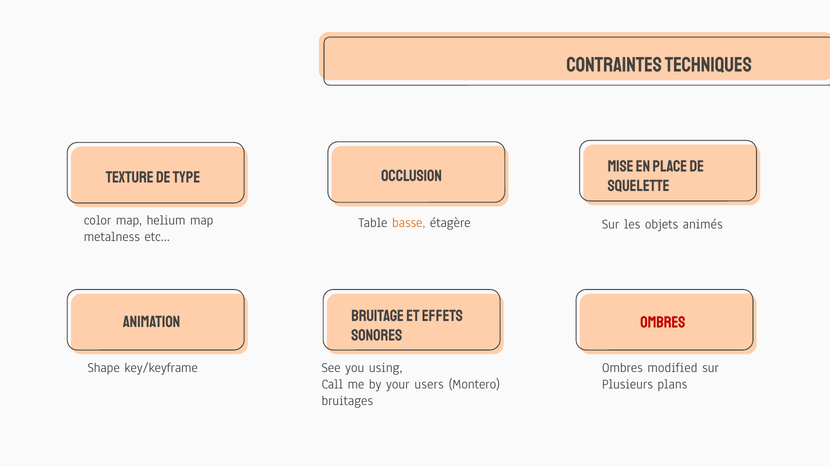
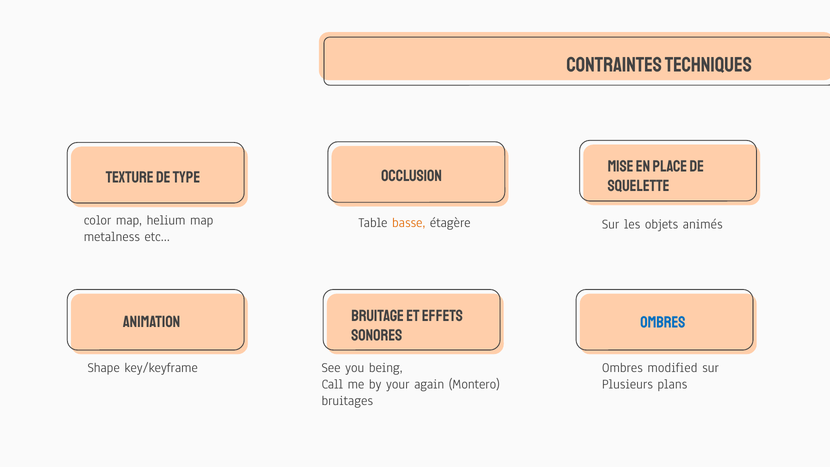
Ombres colour: red -> blue (663, 323)
using: using -> being (386, 368)
users: users -> again (429, 384)
